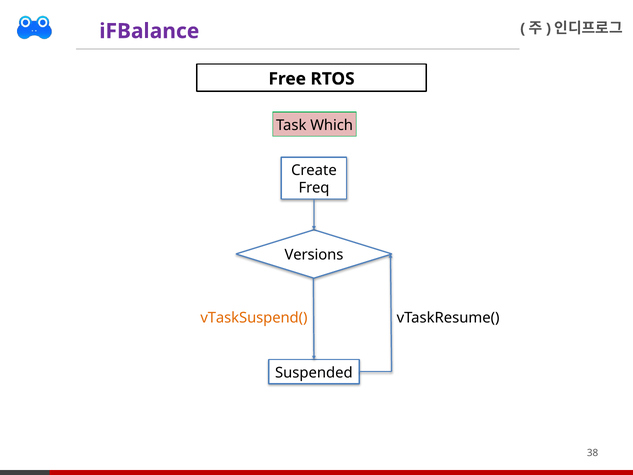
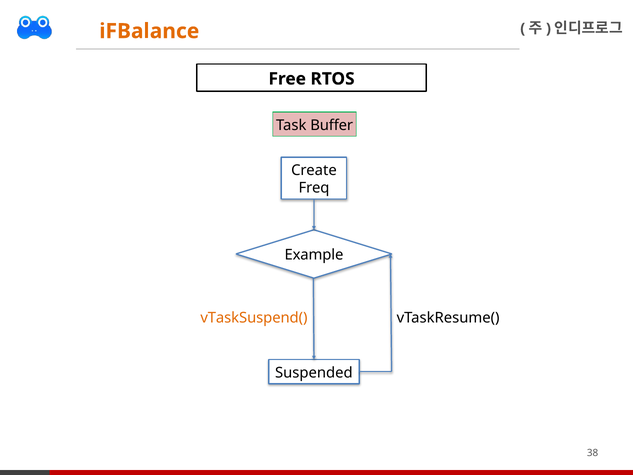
iFBalance colour: purple -> orange (149, 31)
Which: Which -> Buffer (332, 125)
Versions: Versions -> Example (314, 255)
